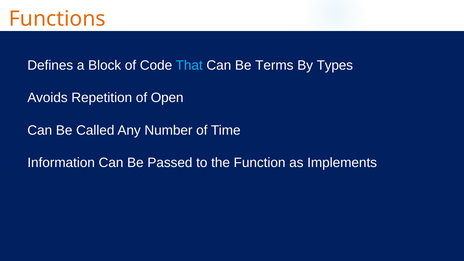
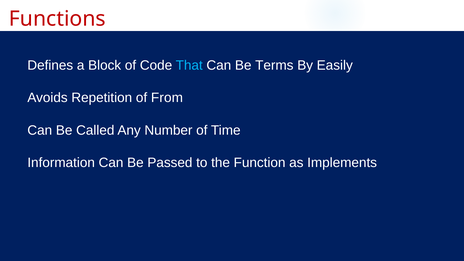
Functions colour: orange -> red (57, 19)
Types: Types -> Easily (335, 65)
Open: Open -> From (167, 98)
